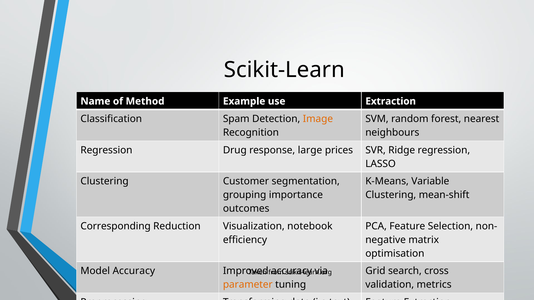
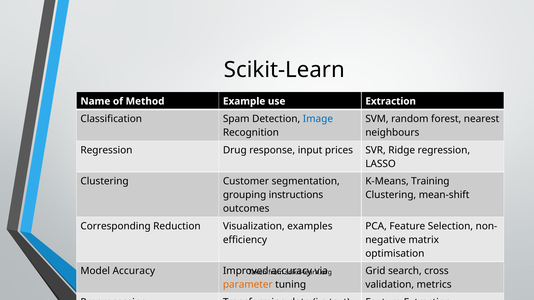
Image colour: orange -> blue (318, 119)
large: large -> input (310, 150)
Variable: Variable -> Training (430, 182)
importance: importance -> instructions (296, 195)
notebook: notebook -> examples (310, 226)
